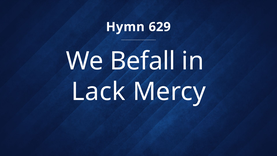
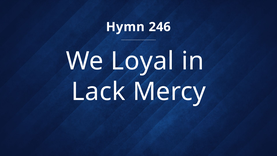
629: 629 -> 246 (160, 27)
Befall: Befall -> Loyal (142, 61)
